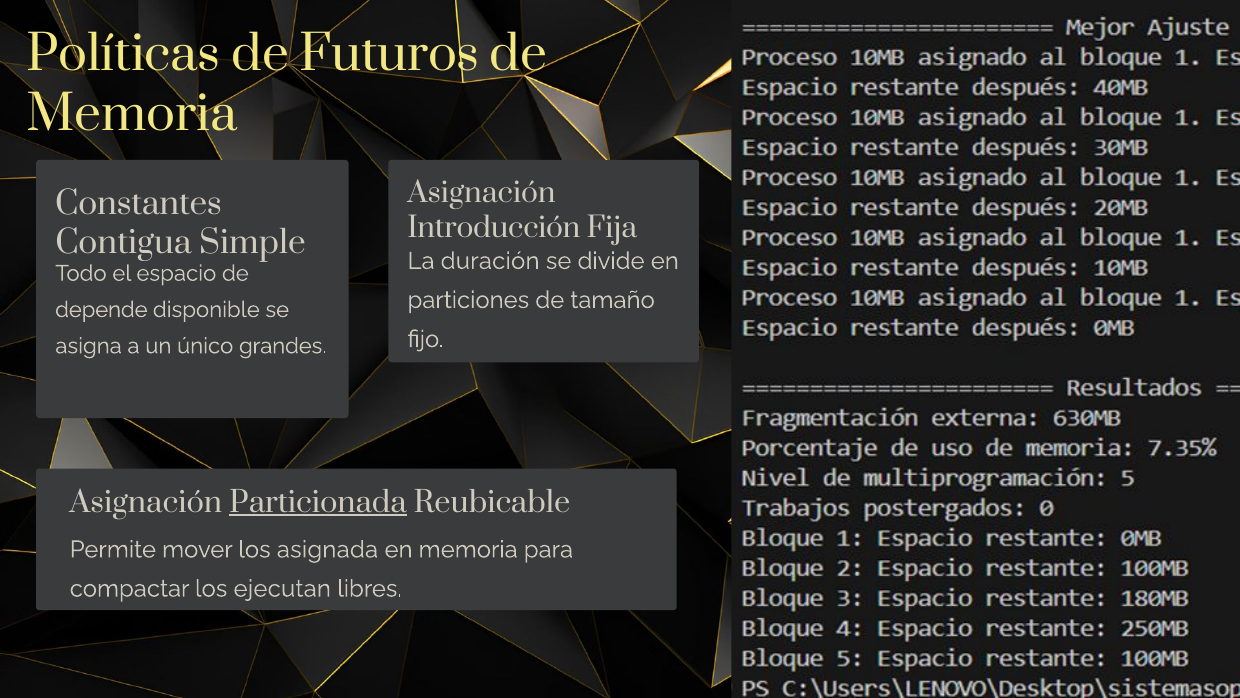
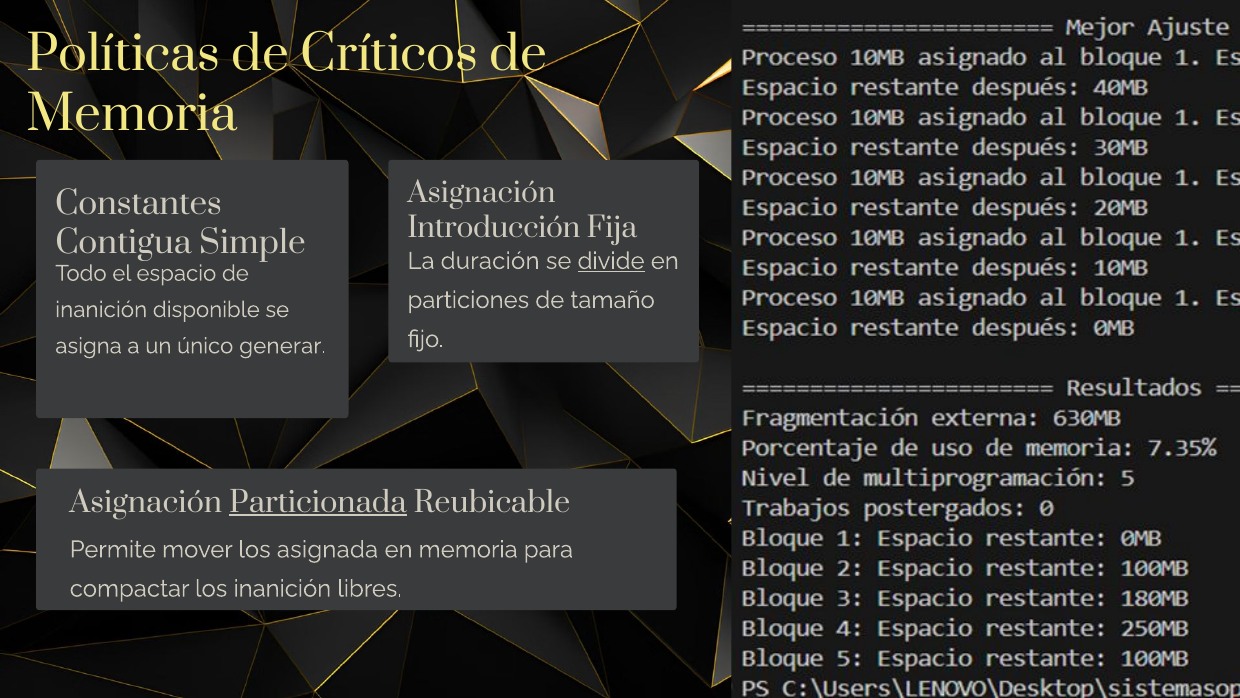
Futuros: Futuros -> Críticos (389, 55)
divide underline: none -> present (611, 261)
depende: depende -> inanición (101, 309)
grandes: grandes -> generar (282, 346)
los ejecutan: ejecutan -> inanición (282, 588)
